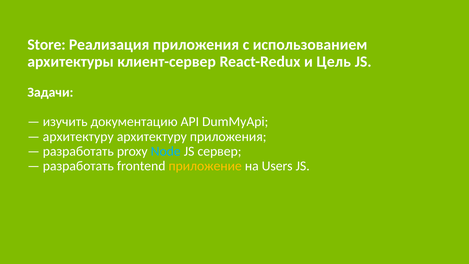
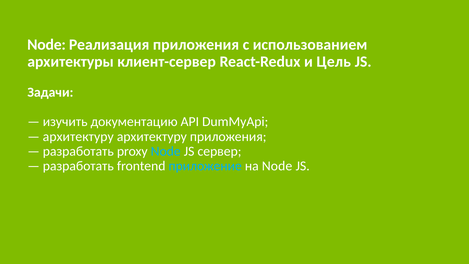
Store: Store -> Node (46, 45)
приложение colour: yellow -> light blue (205, 166)
на Users: Users -> Node (277, 166)
